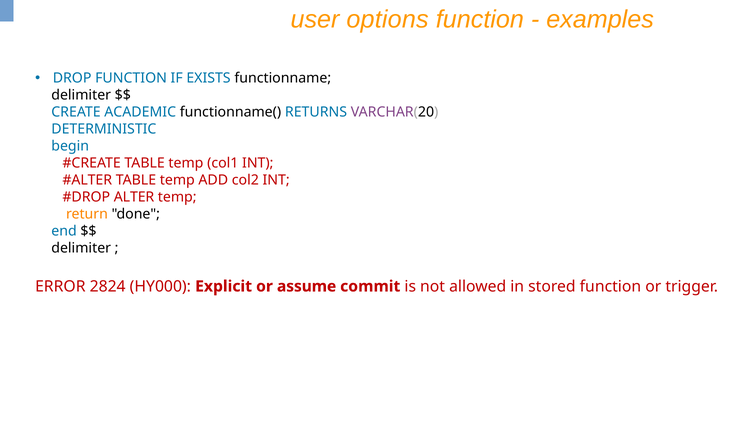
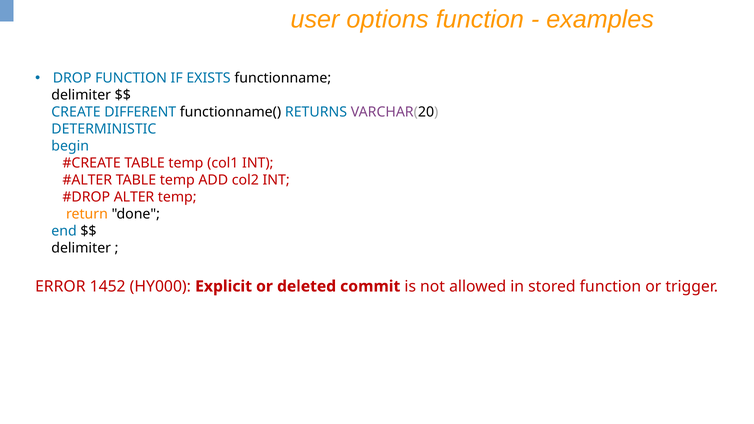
ACADEMIC: ACADEMIC -> DIFFERENT (140, 112)
2824: 2824 -> 1452 (108, 286)
assume: assume -> deleted (307, 286)
